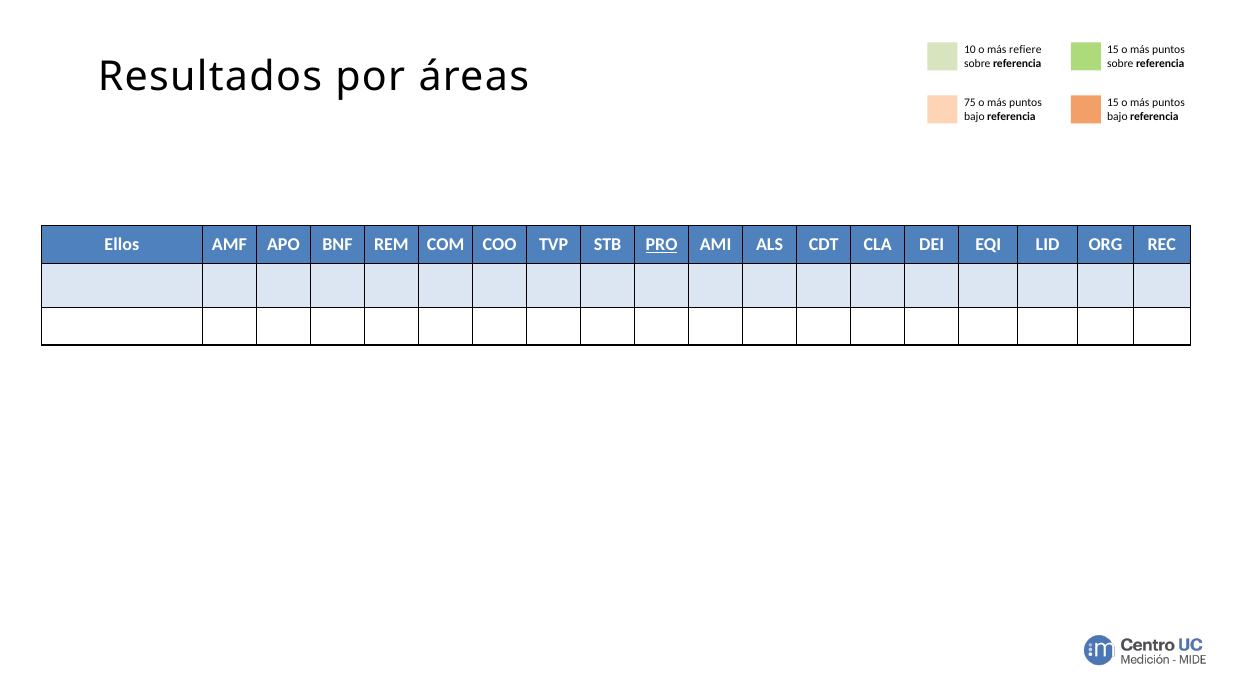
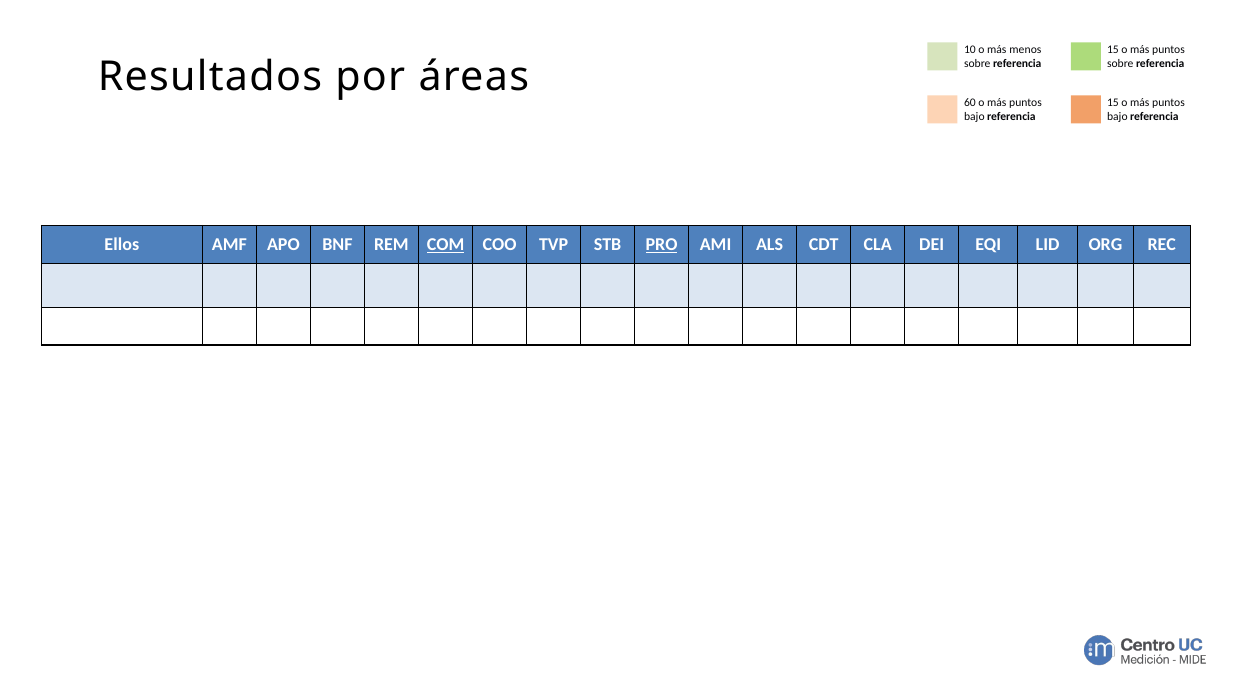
refiere: refiere -> menos (1025, 50)
75: 75 -> 60 (970, 103)
COM underline: none -> present (446, 244)
